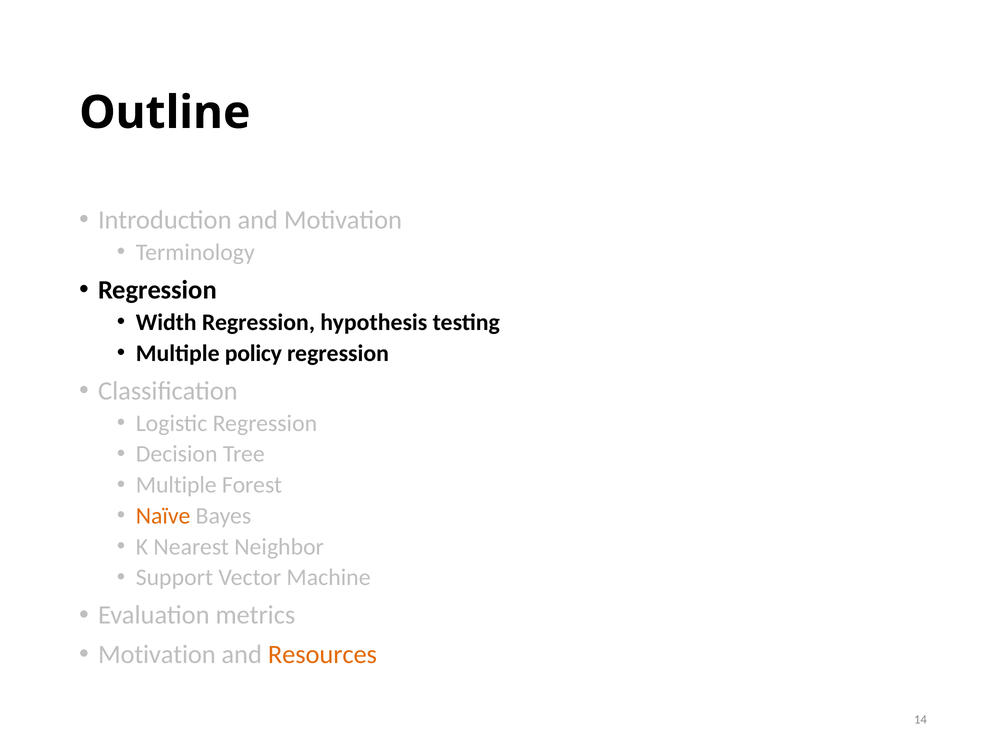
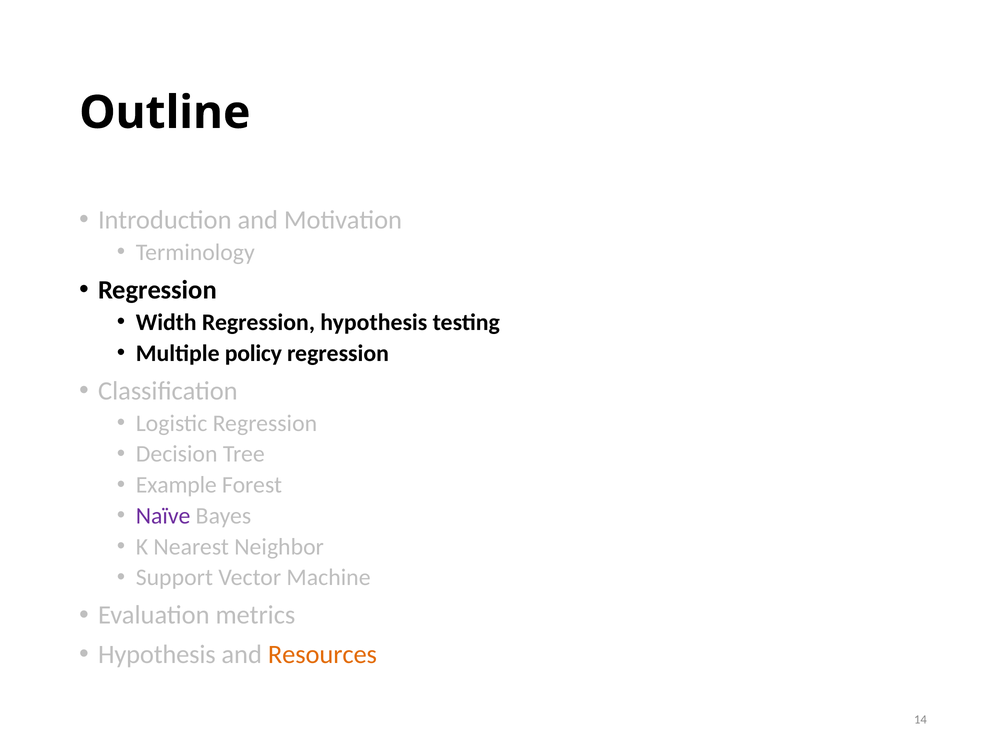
Multiple: Multiple -> Example (176, 485)
Naïve colour: orange -> purple (163, 516)
Motivation: Motivation -> Hypothesis (157, 655)
